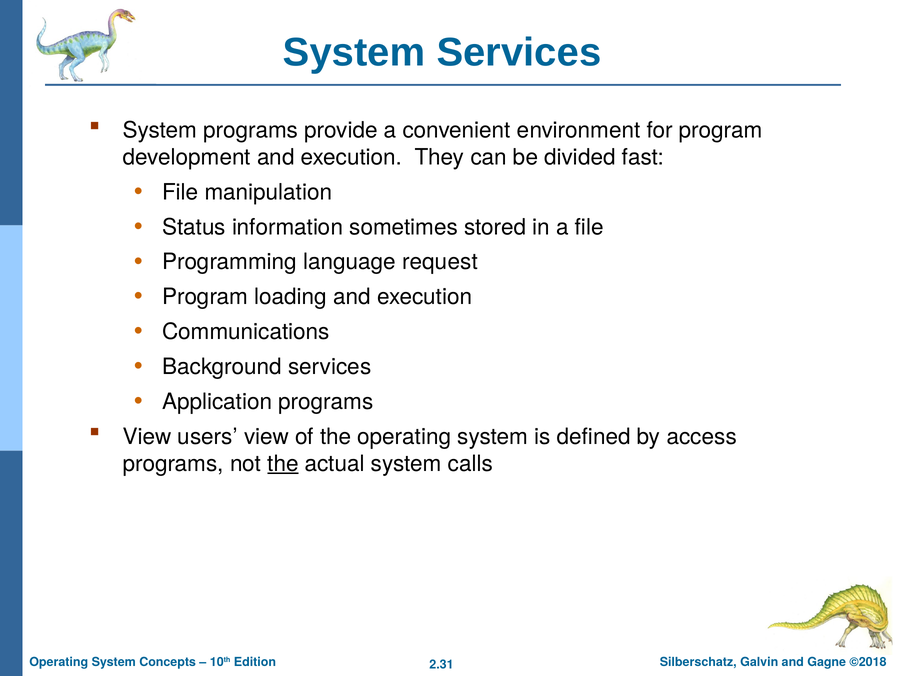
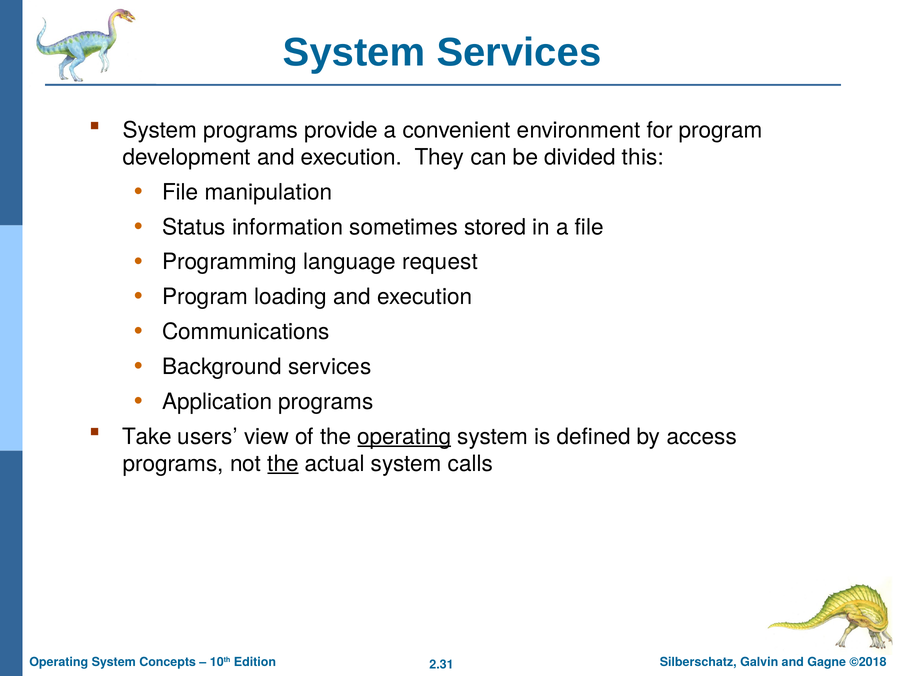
fast: fast -> this (643, 157)
View: View -> Take (147, 436)
operating underline: none -> present (404, 436)
